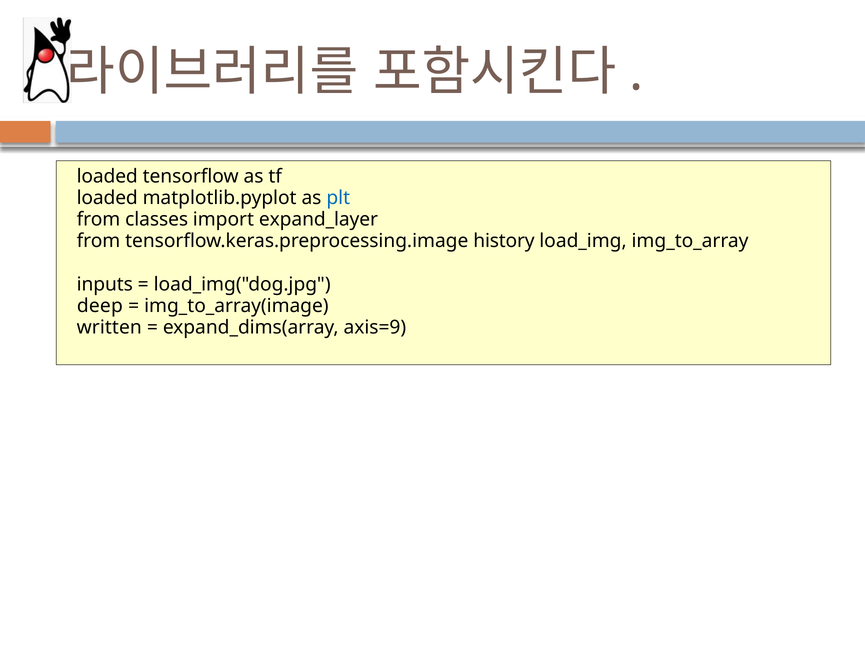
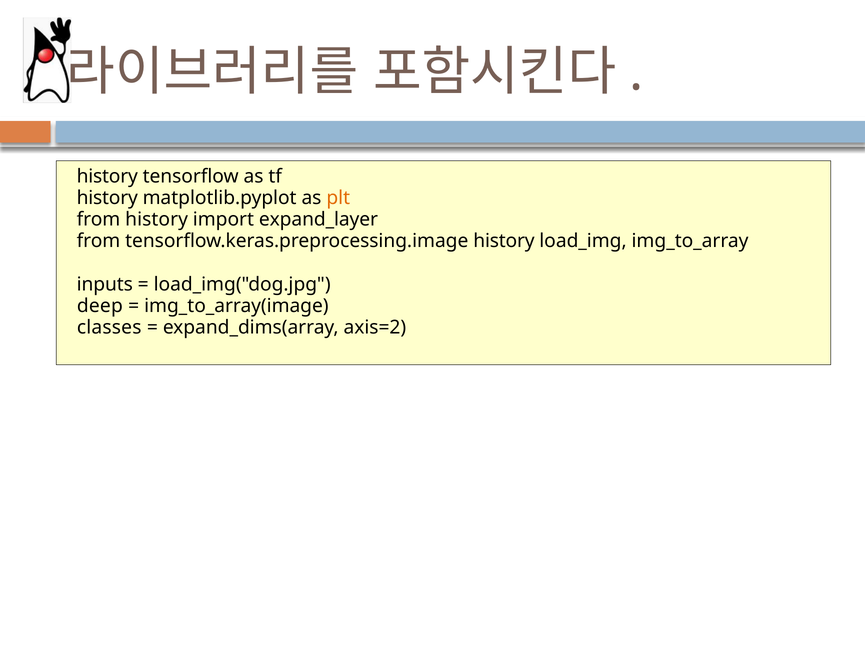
loaded: loaded -> history (107, 177)
loaded: loaded -> history (107, 198)
plt colour: blue -> orange (338, 198)
from classes: classes -> history (157, 220)
written: written -> classes (109, 328)
axis=9: axis=9 -> axis=2 (375, 328)
